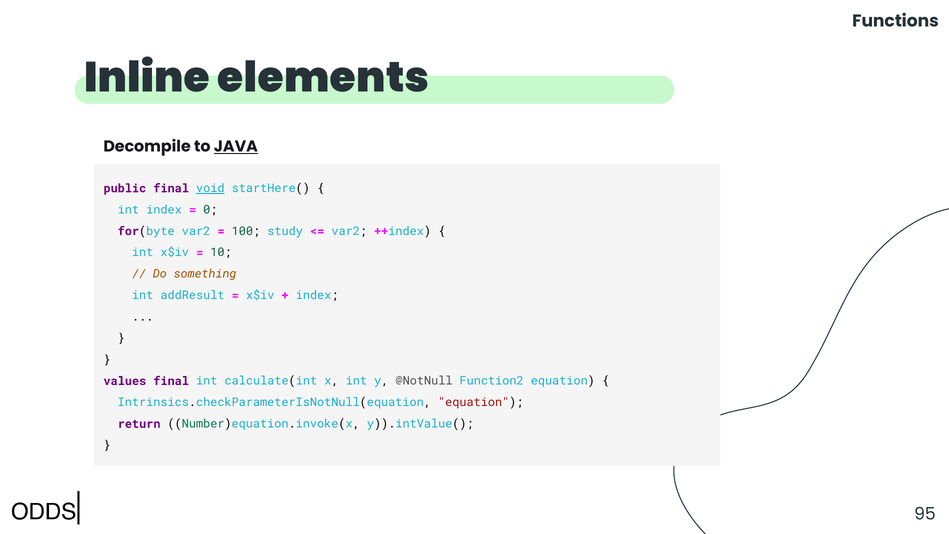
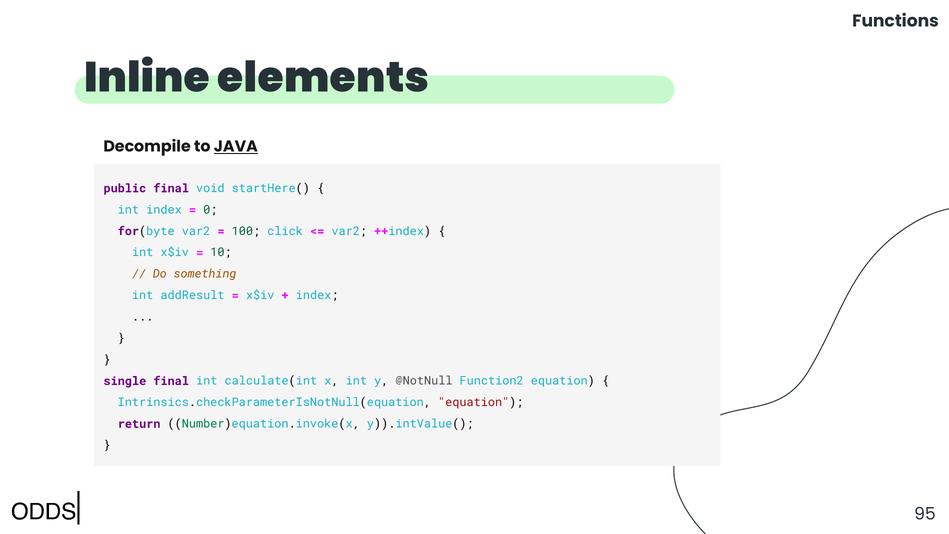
void underline: present -> none (210, 188)
study: study -> click (285, 231)
values: values -> single (125, 381)
